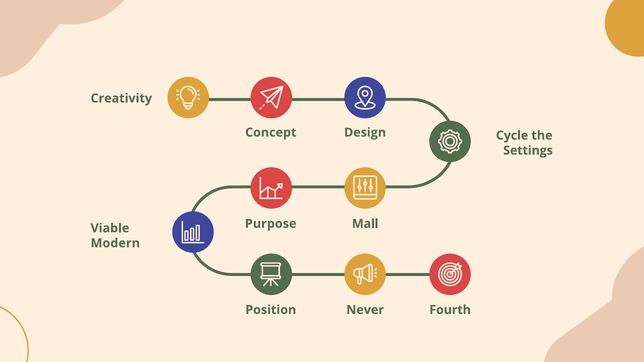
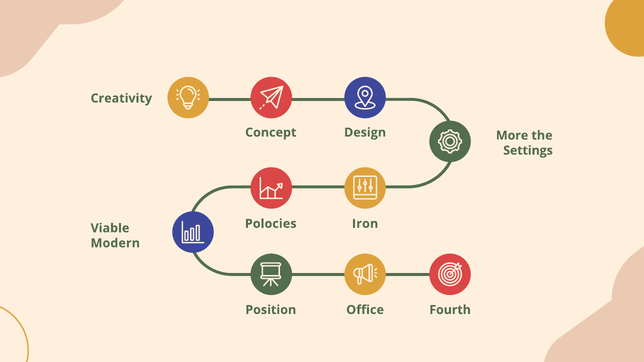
Cycle: Cycle -> More (512, 136)
Purpose: Purpose -> Polocies (271, 224)
Mall: Mall -> Iron (365, 224)
Never: Never -> Office (365, 310)
